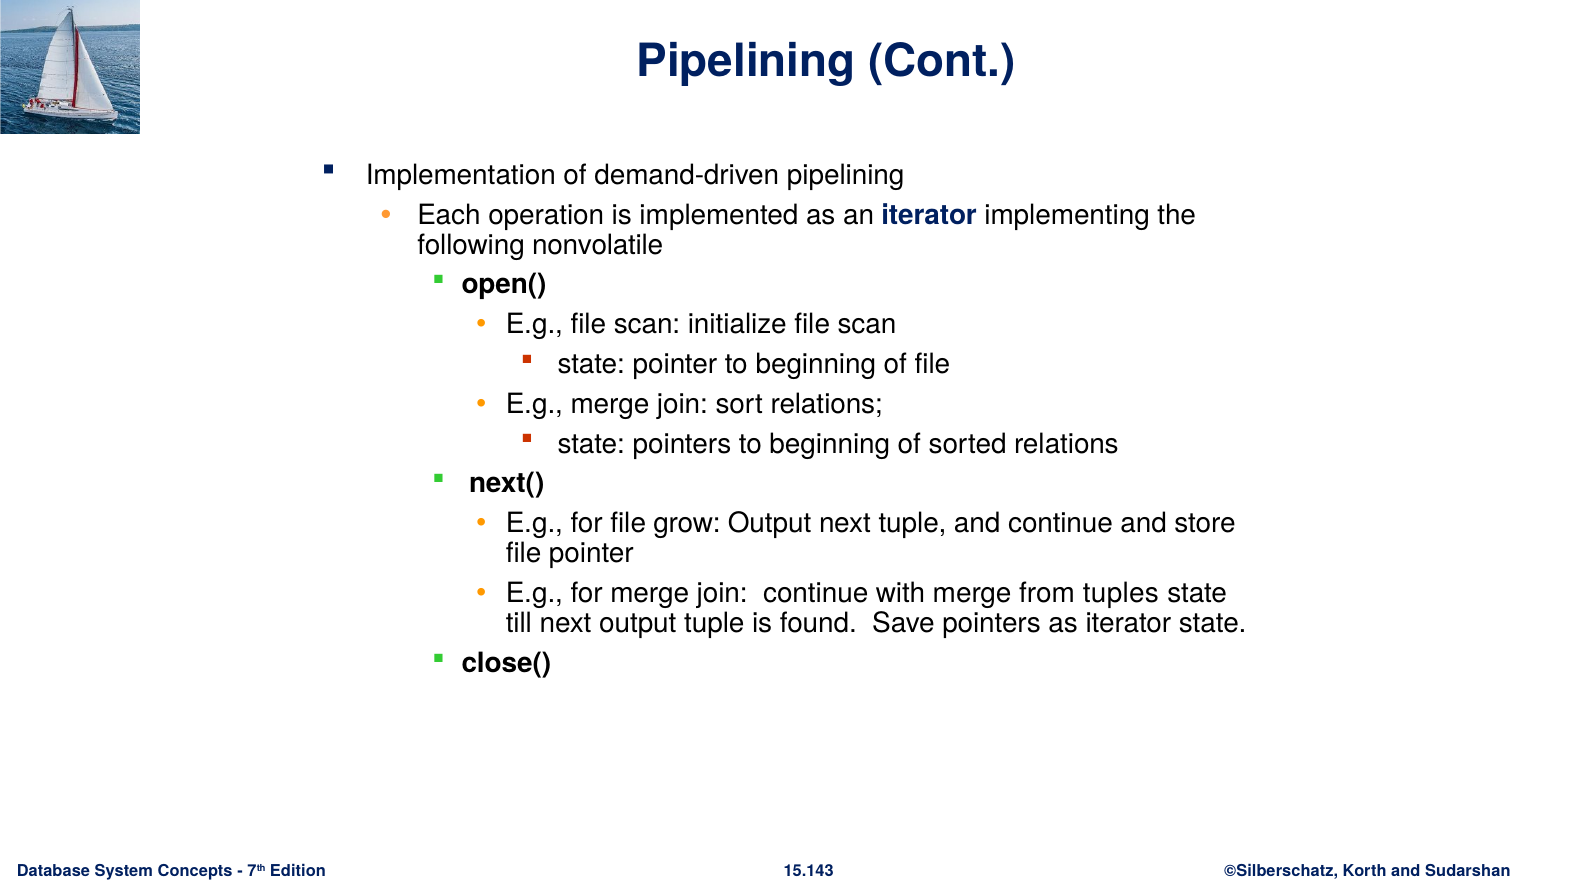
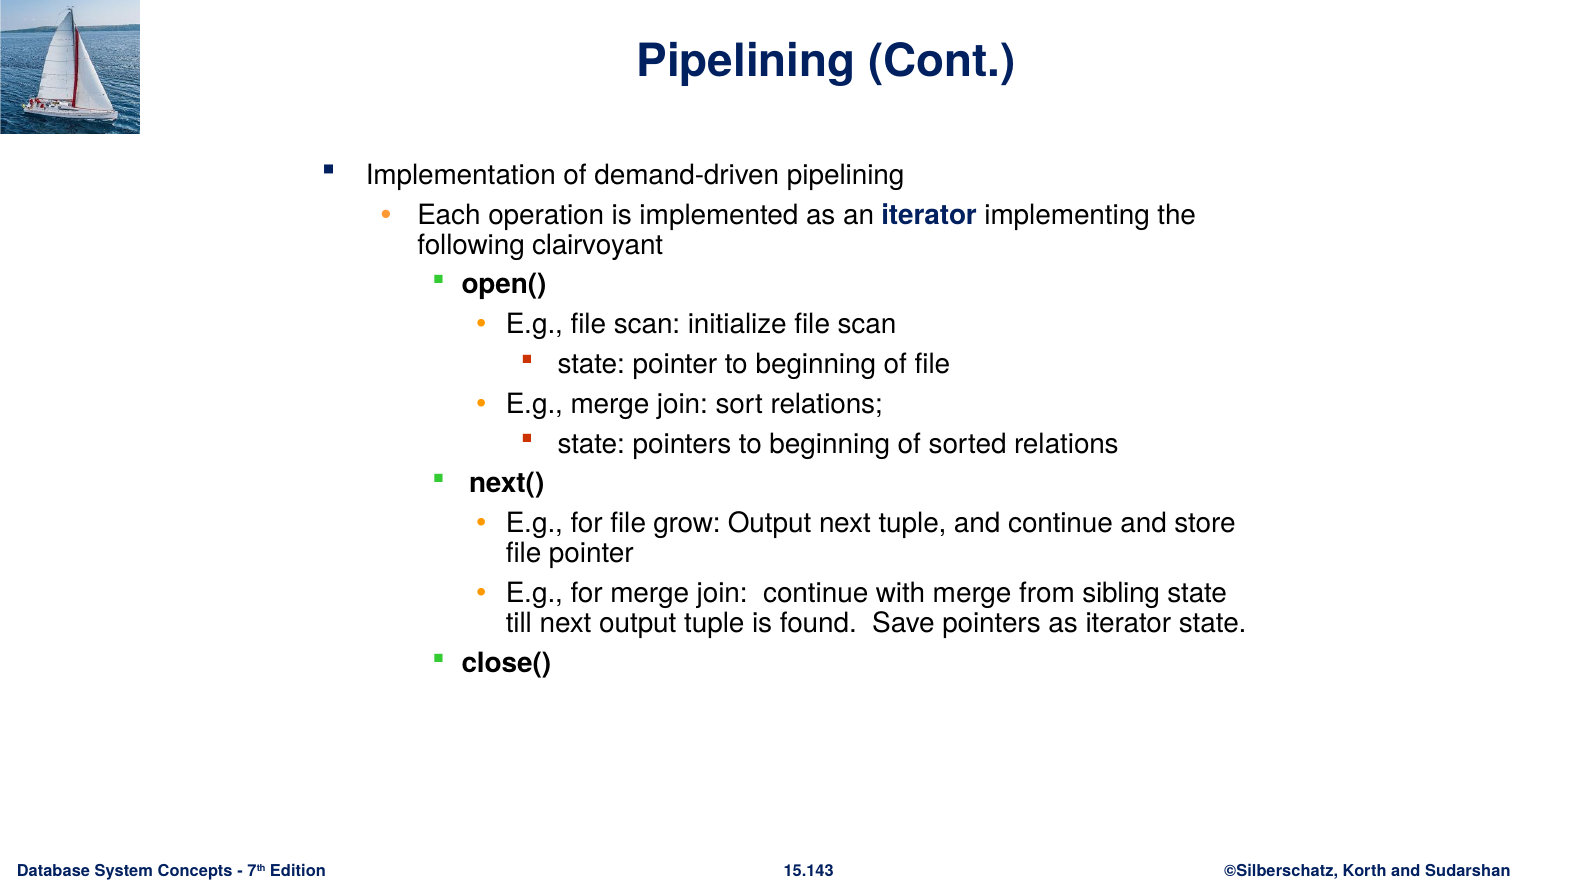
nonvolatile: nonvolatile -> clairvoyant (598, 245)
tuples: tuples -> sibling (1121, 593)
